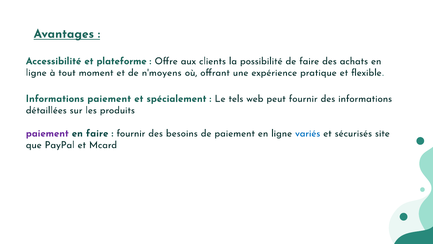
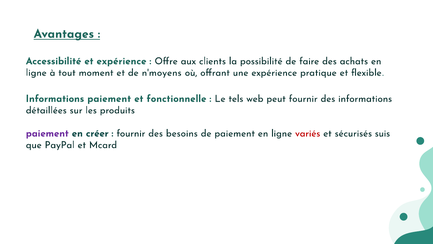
et plateforme: plateforme -> expérience (121, 61)
spécialement: spécialement -> fonctionnelle (176, 98)
en faire: faire -> créer (97, 133)
variés colour: blue -> red (308, 133)
site: site -> suis (382, 133)
